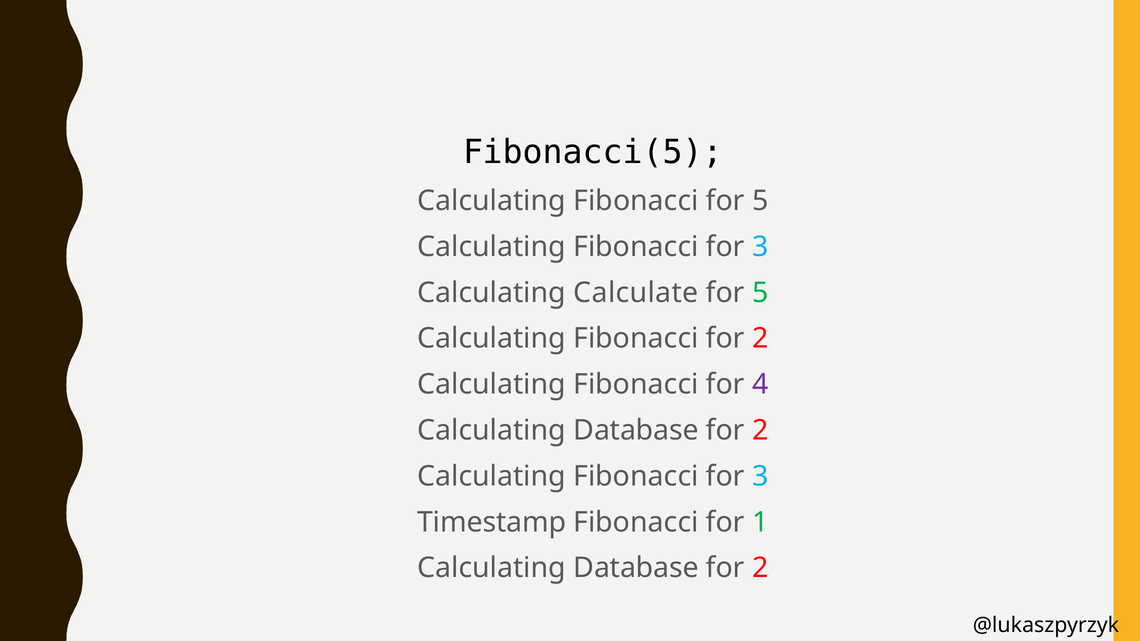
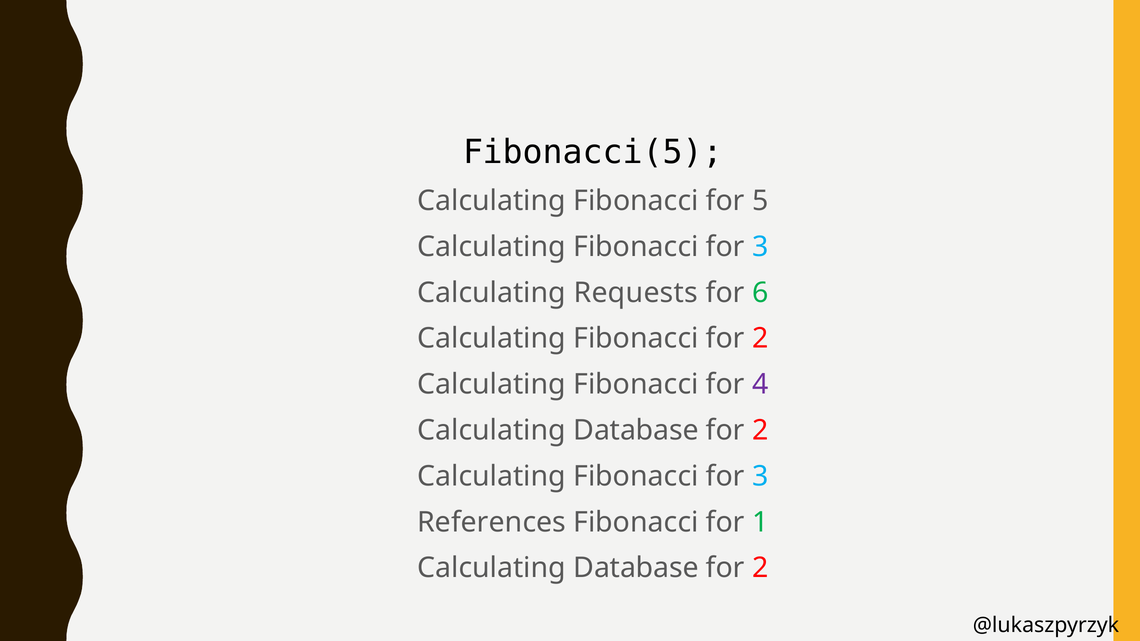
Calculate: Calculate -> Requests (636, 293)
5: 5 -> 6 (760, 293)
Timestamp: Timestamp -> References (492, 522)
